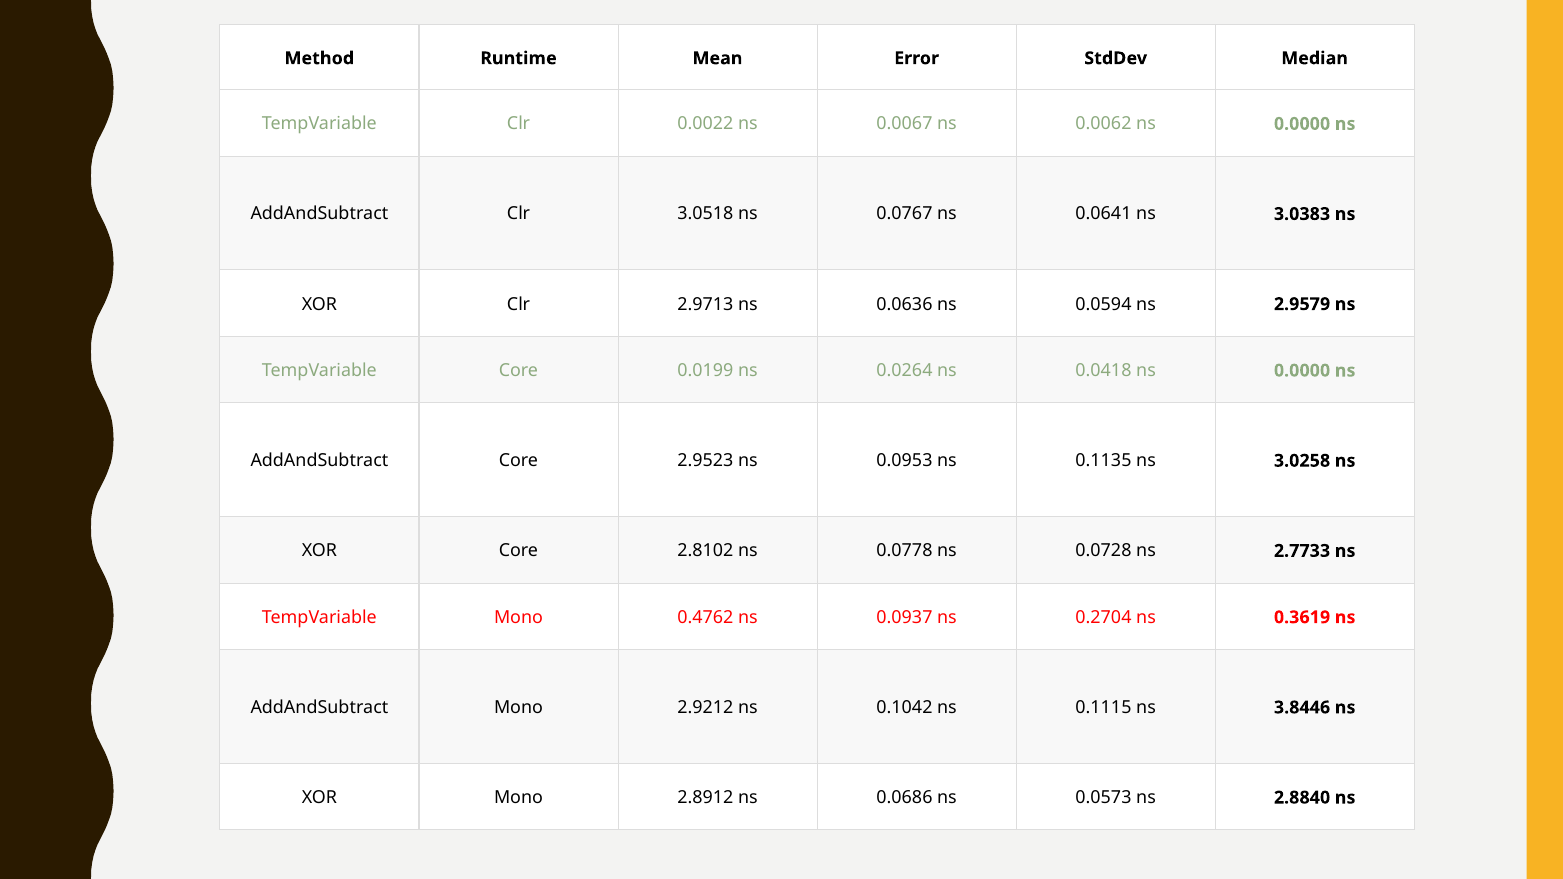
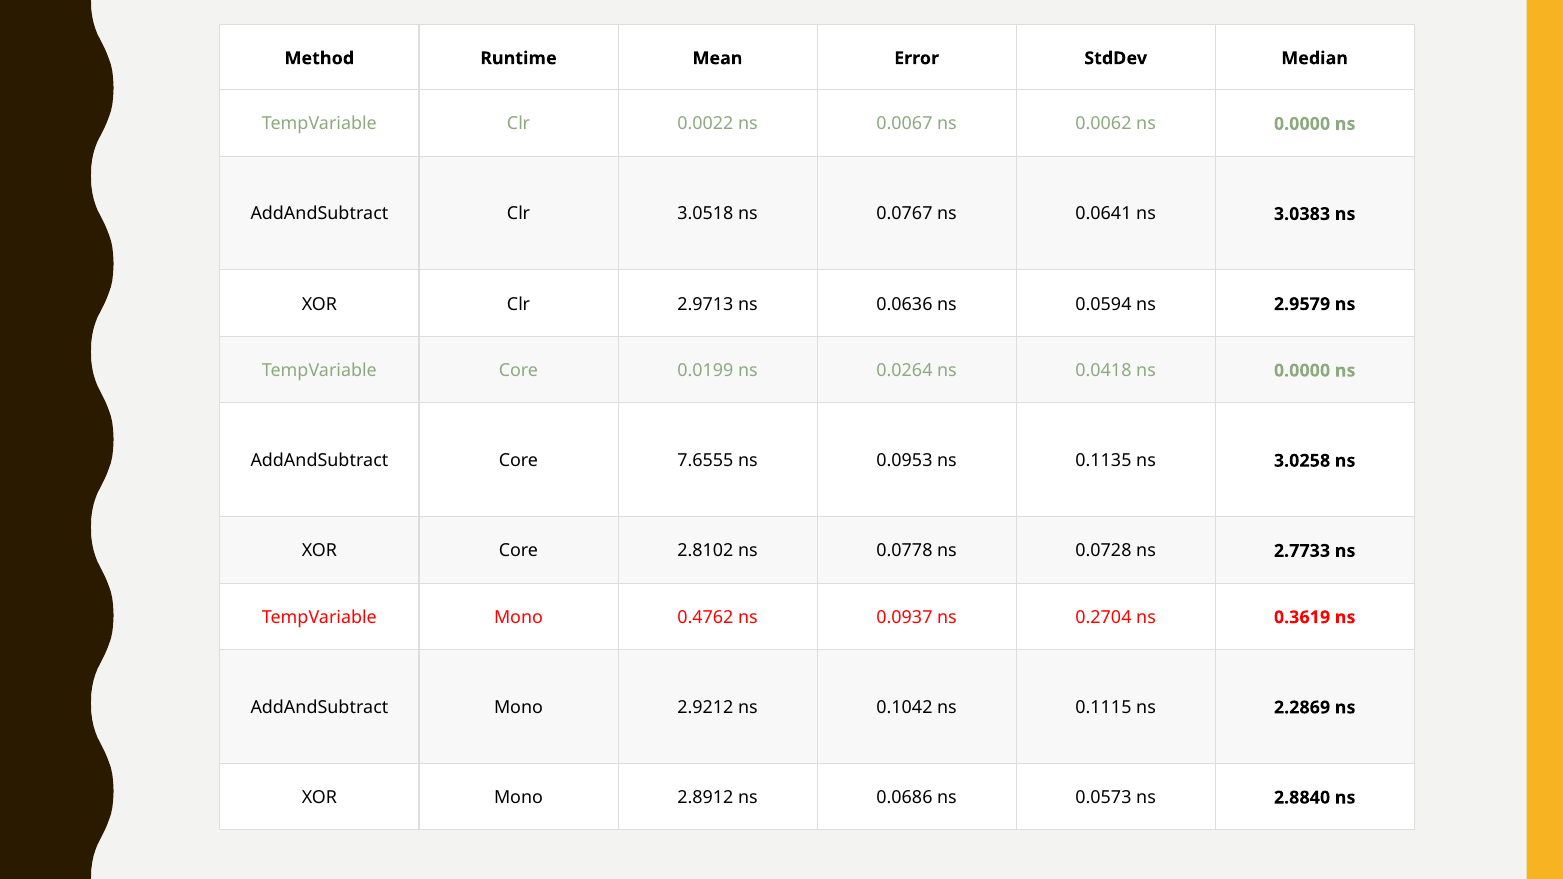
2.9523: 2.9523 -> 7.6555 (705, 461)
3.8446: 3.8446 -> 2.2869 (1302, 708)
